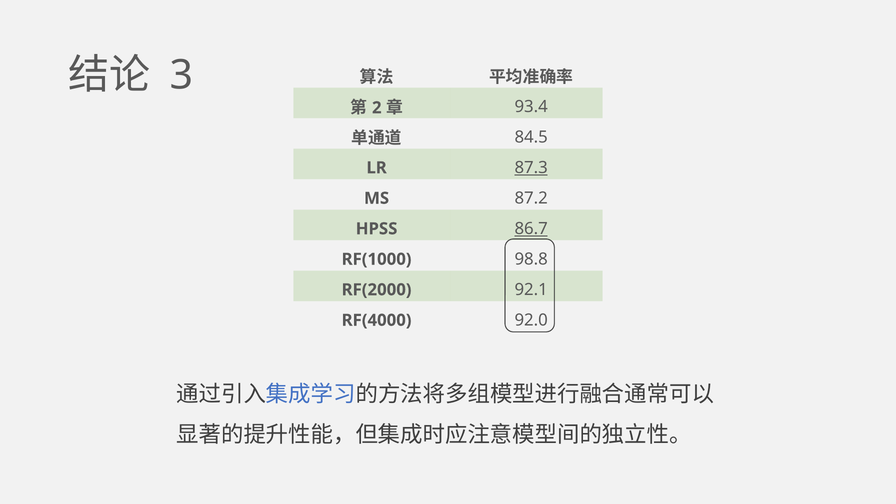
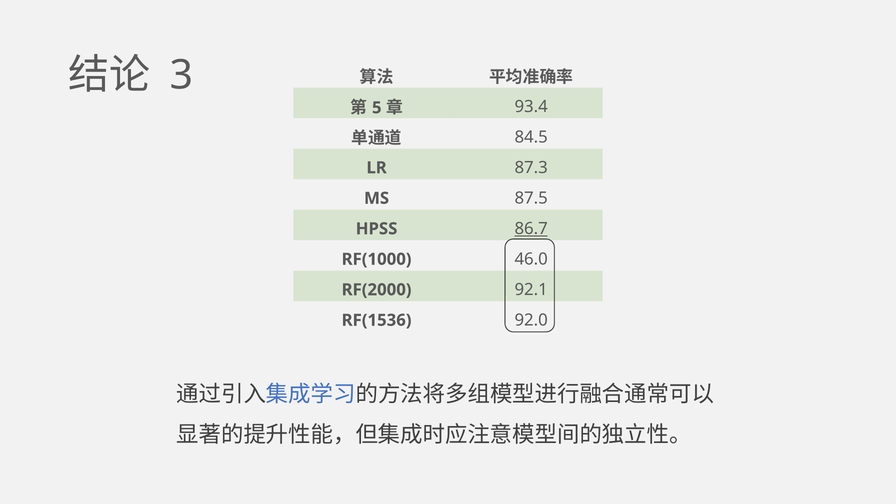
2: 2 -> 5 (377, 108)
87.3 underline: present -> none (531, 168)
87.2: 87.2 -> 87.5 (531, 198)
98.8: 98.8 -> 46.0 (531, 259)
RF(4000: RF(4000 -> RF(1536 (377, 320)
